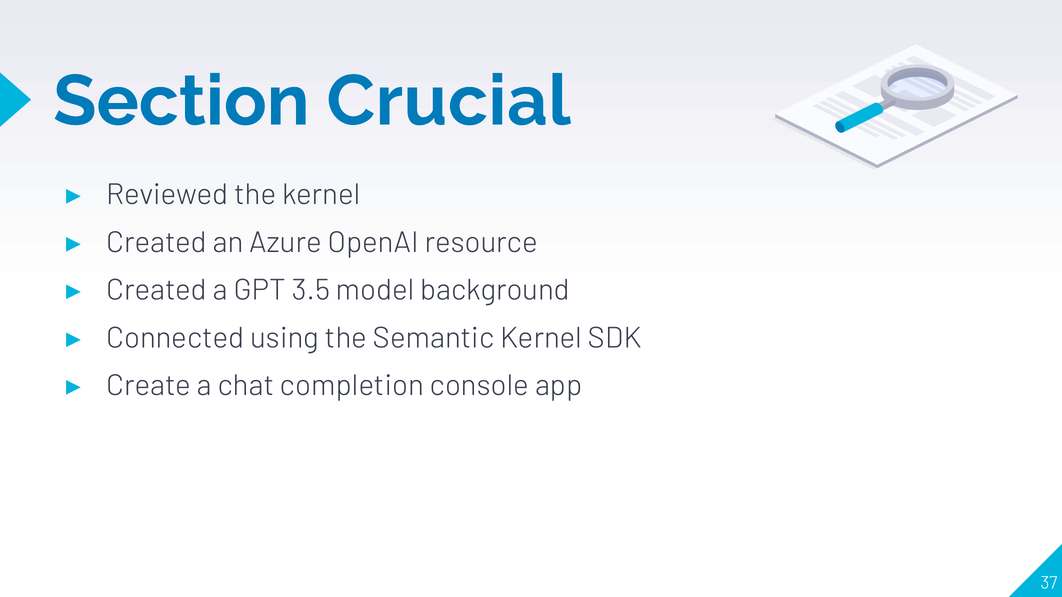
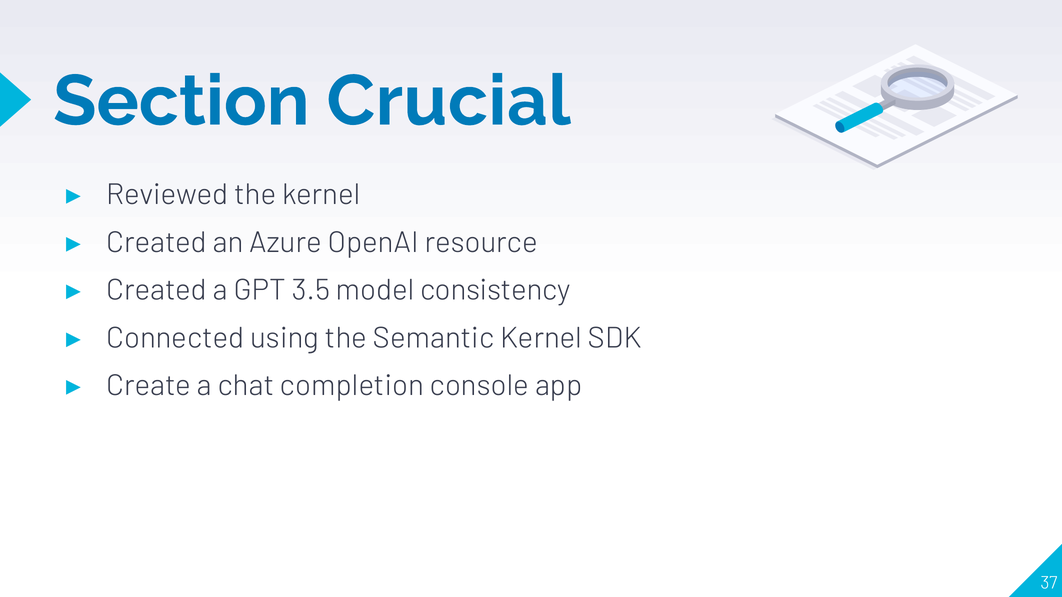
background: background -> consistency (495, 290)
